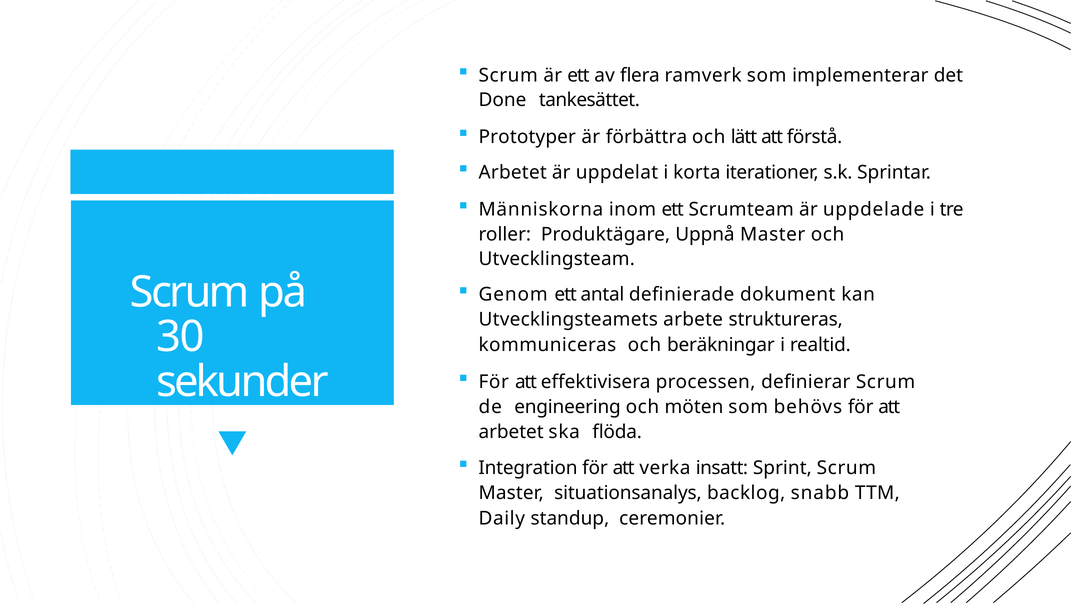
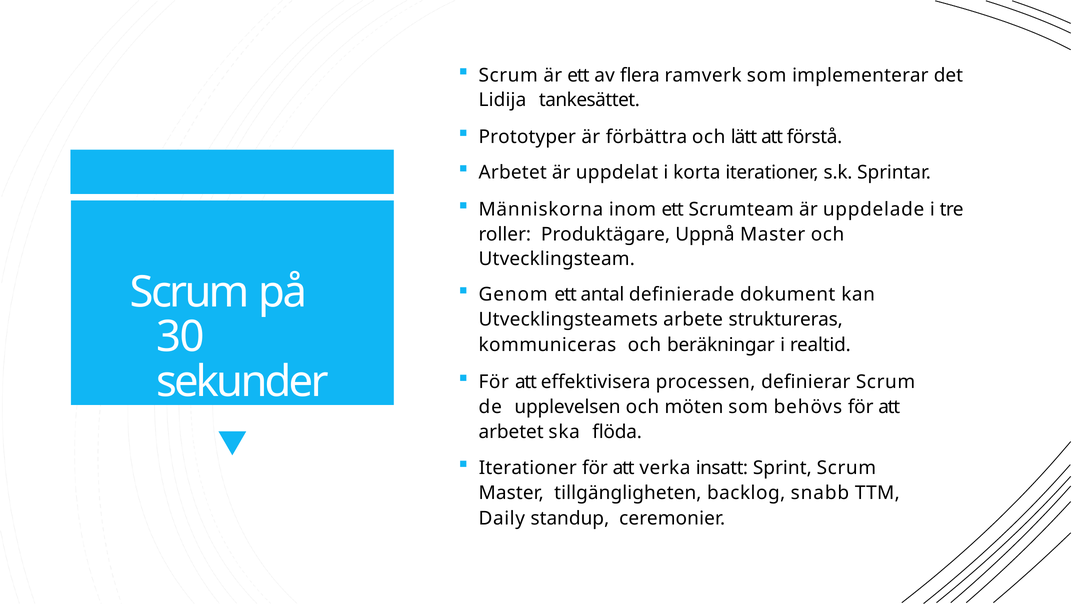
Done: Done -> Lidija (502, 100)
engineering: engineering -> upplevelsen (568, 407)
Integration: Integration -> Iterationer (528, 468)
situationsanalys: situationsanalys -> tillgängligheten (628, 493)
